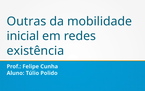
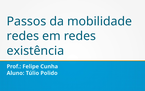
Outras: Outras -> Passos (26, 21)
inicial: inicial -> redes (23, 36)
